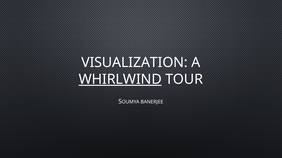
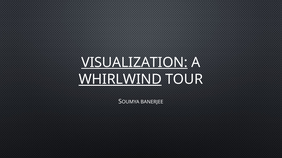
VISUALIZATION underline: none -> present (134, 63)
